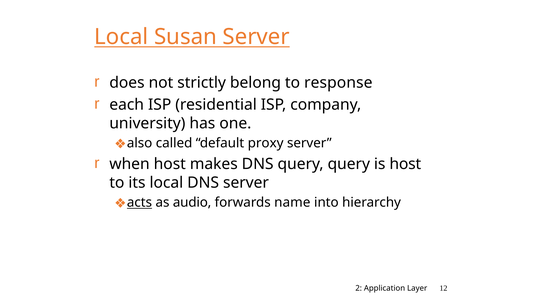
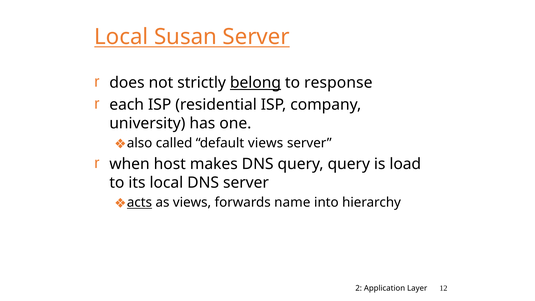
belong underline: none -> present (255, 83)
default proxy: proxy -> views (266, 143)
is host: host -> load (405, 164)
as audio: audio -> views (192, 203)
